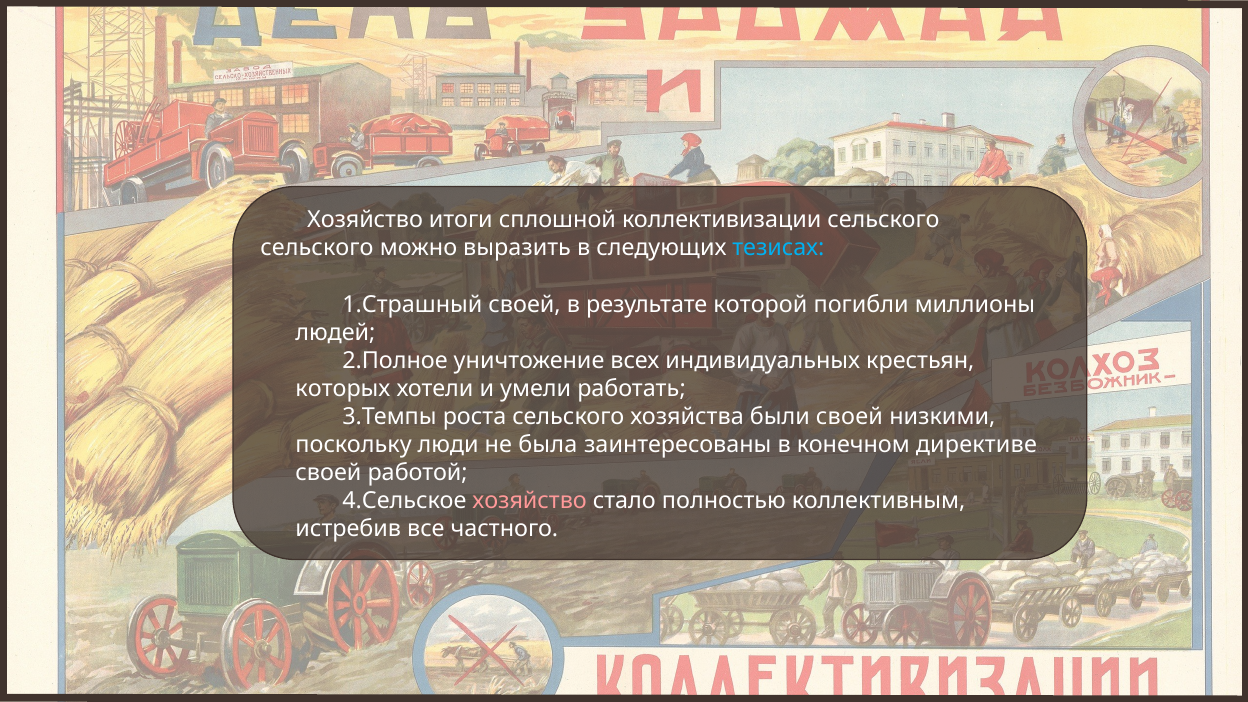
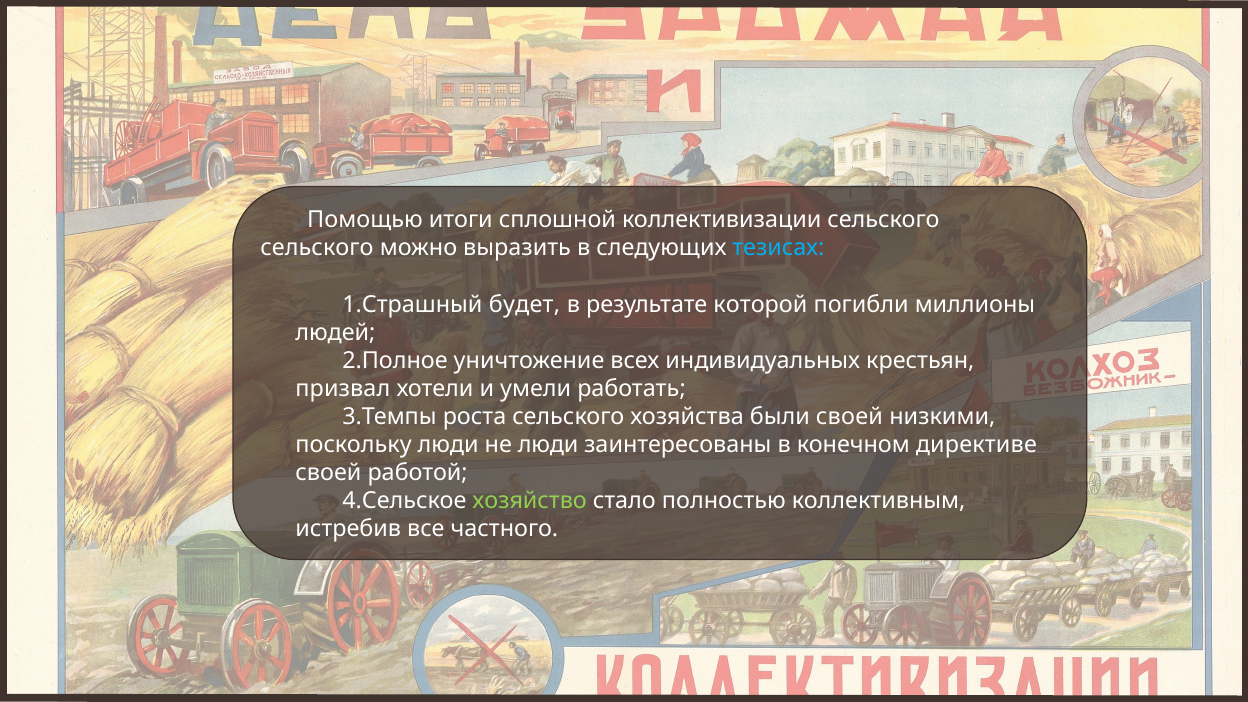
Хозяйство: Хозяйство -> Помощью (365, 220)
своей: своей -> будет (524, 304)
которых: которых -> призвал (343, 389)
не была: была -> люди (548, 445)
хозяйство colour: pink -> light green (530, 501)
